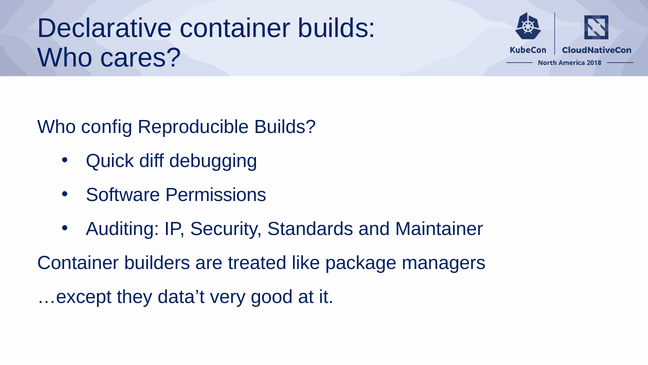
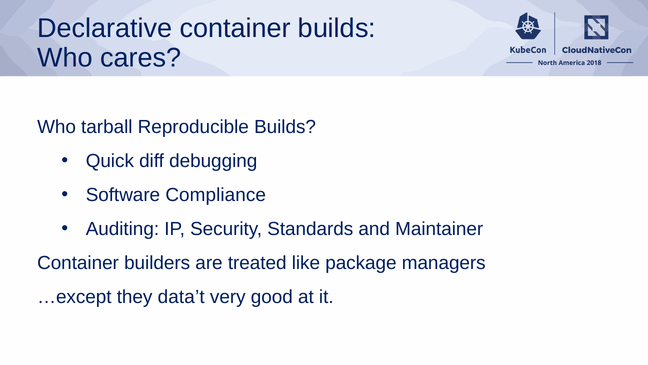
config: config -> tarball (107, 127)
Permissions: Permissions -> Compliance (216, 195)
